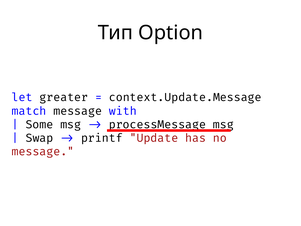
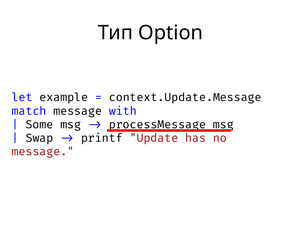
greater: greater -> example (64, 97)
